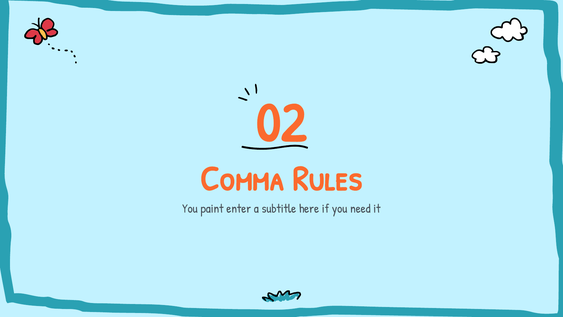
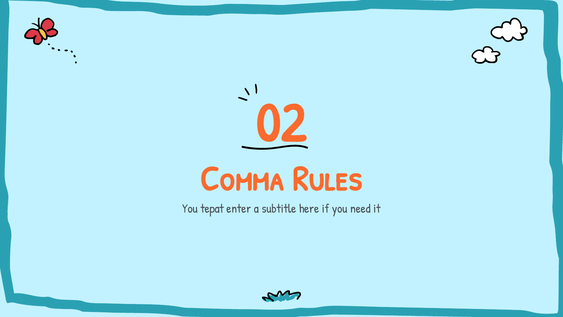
paint: paint -> tepat (212, 208)
